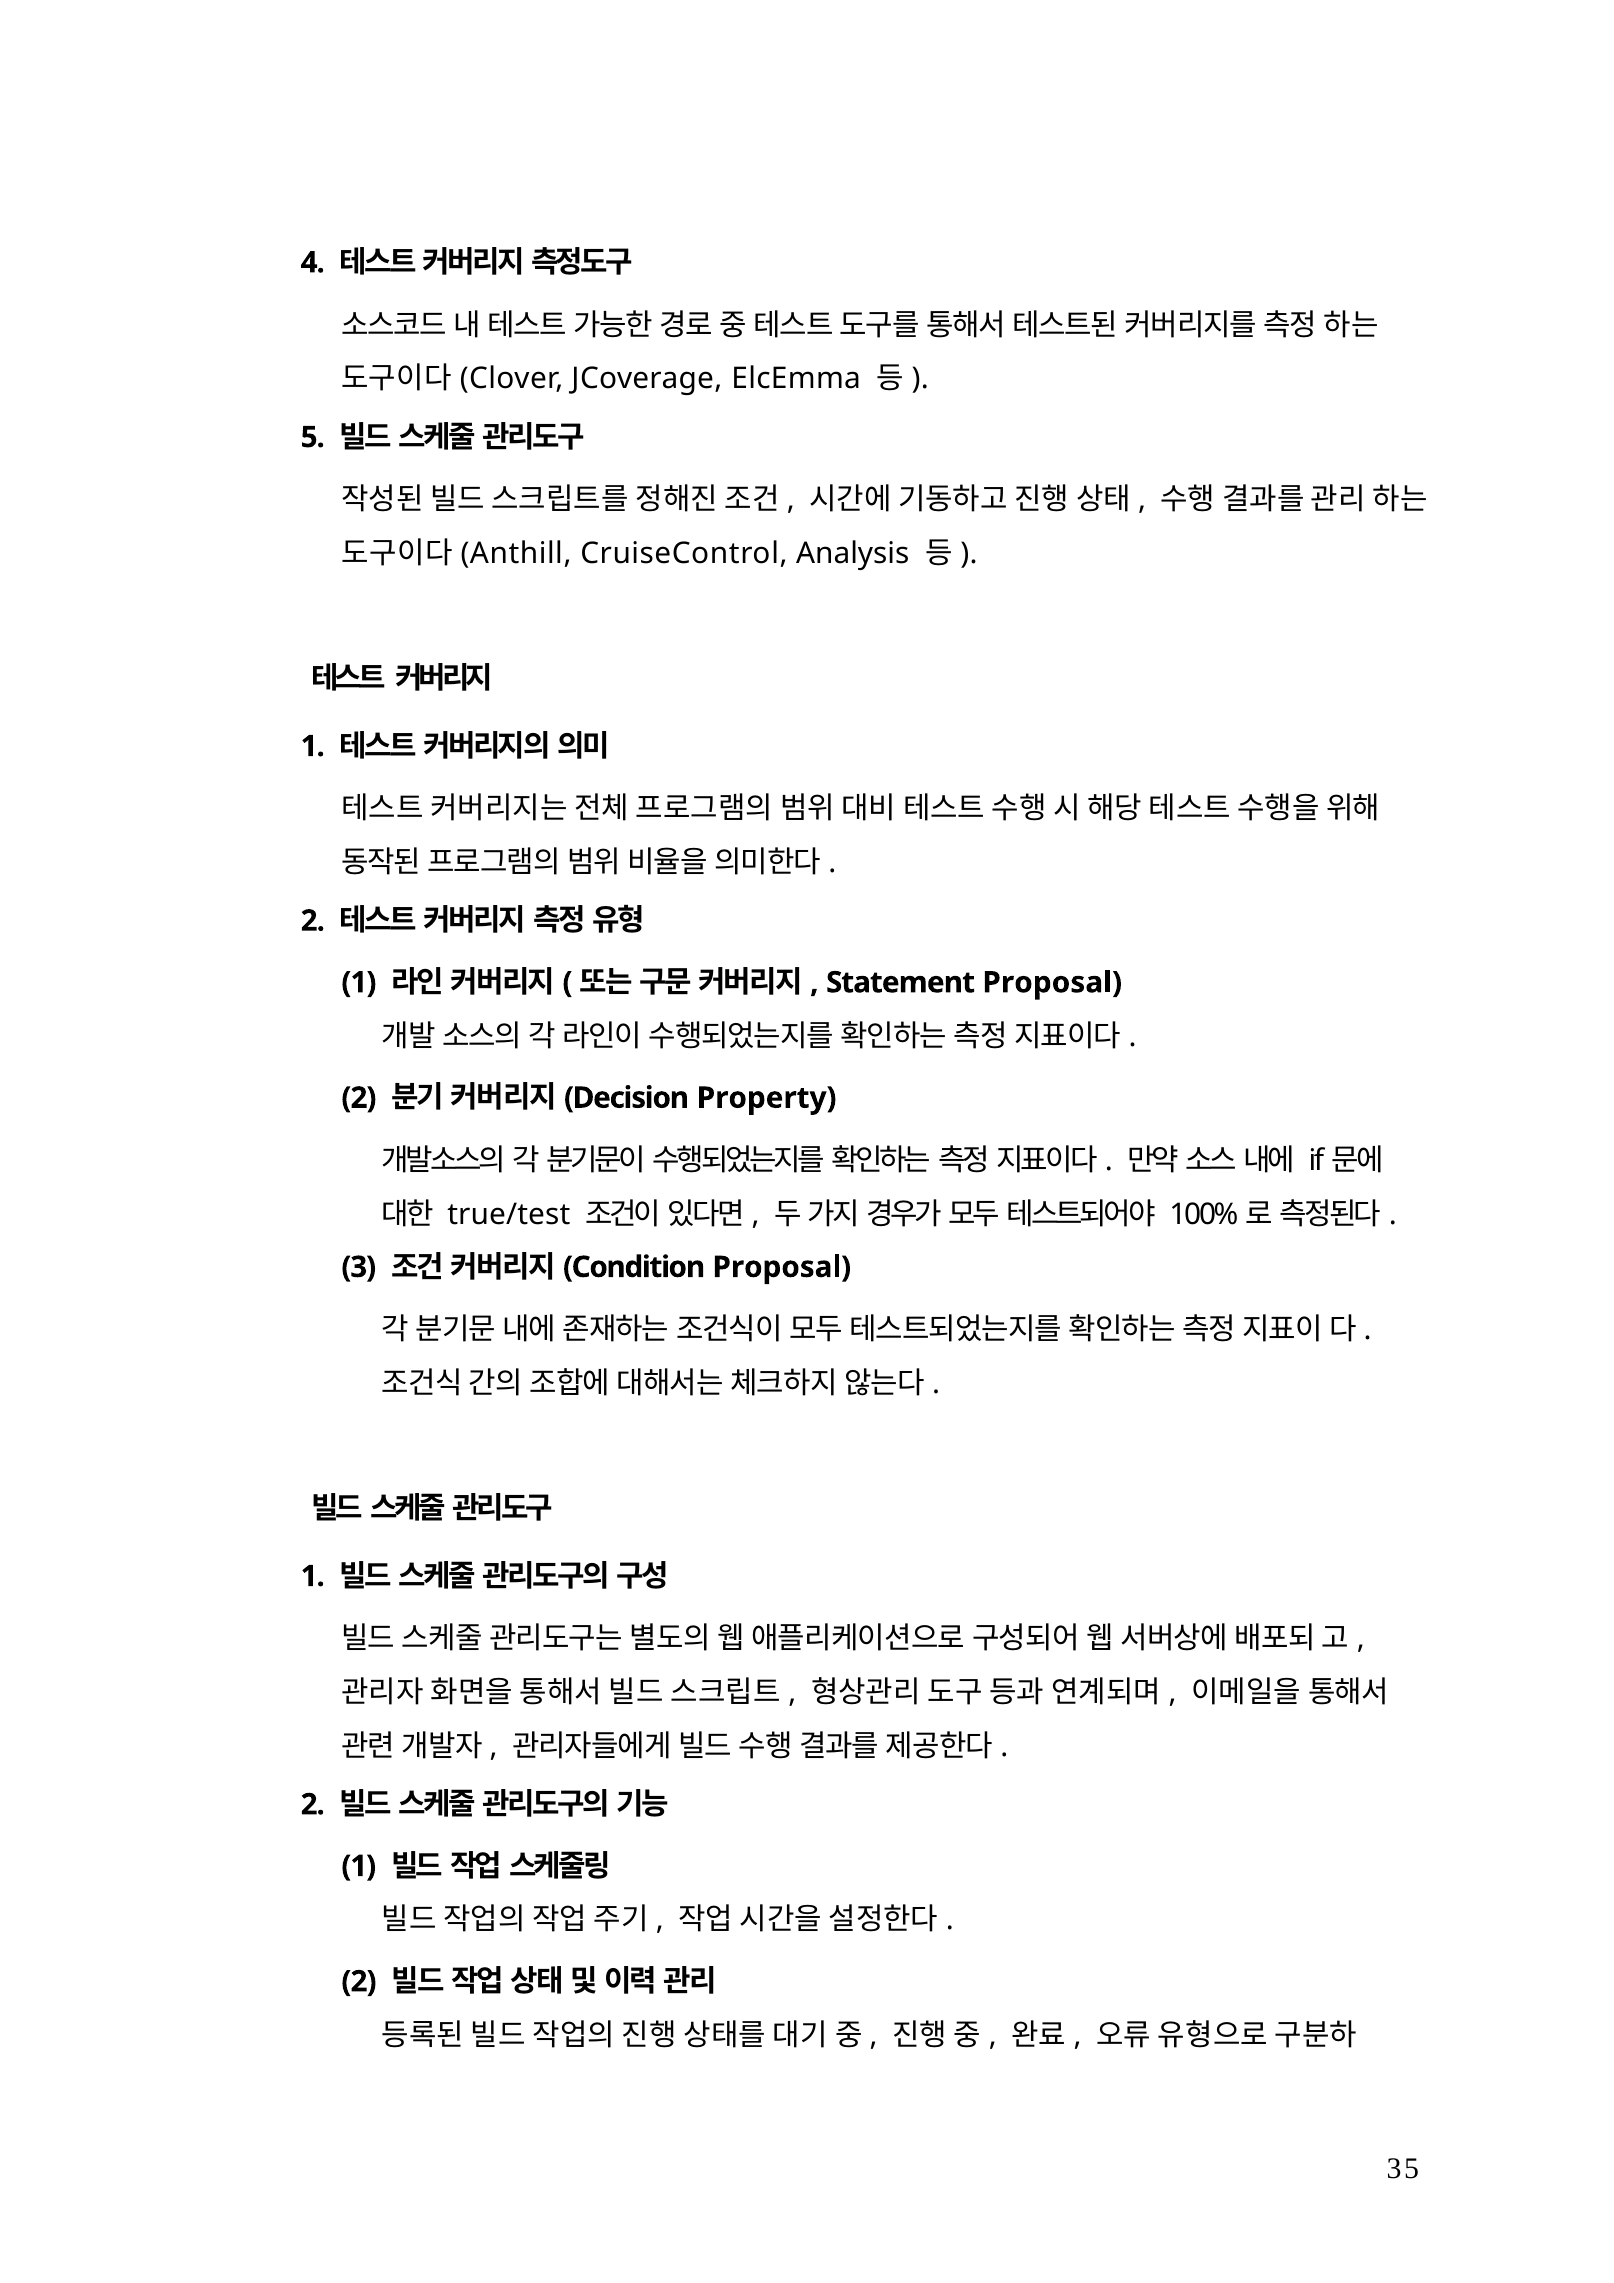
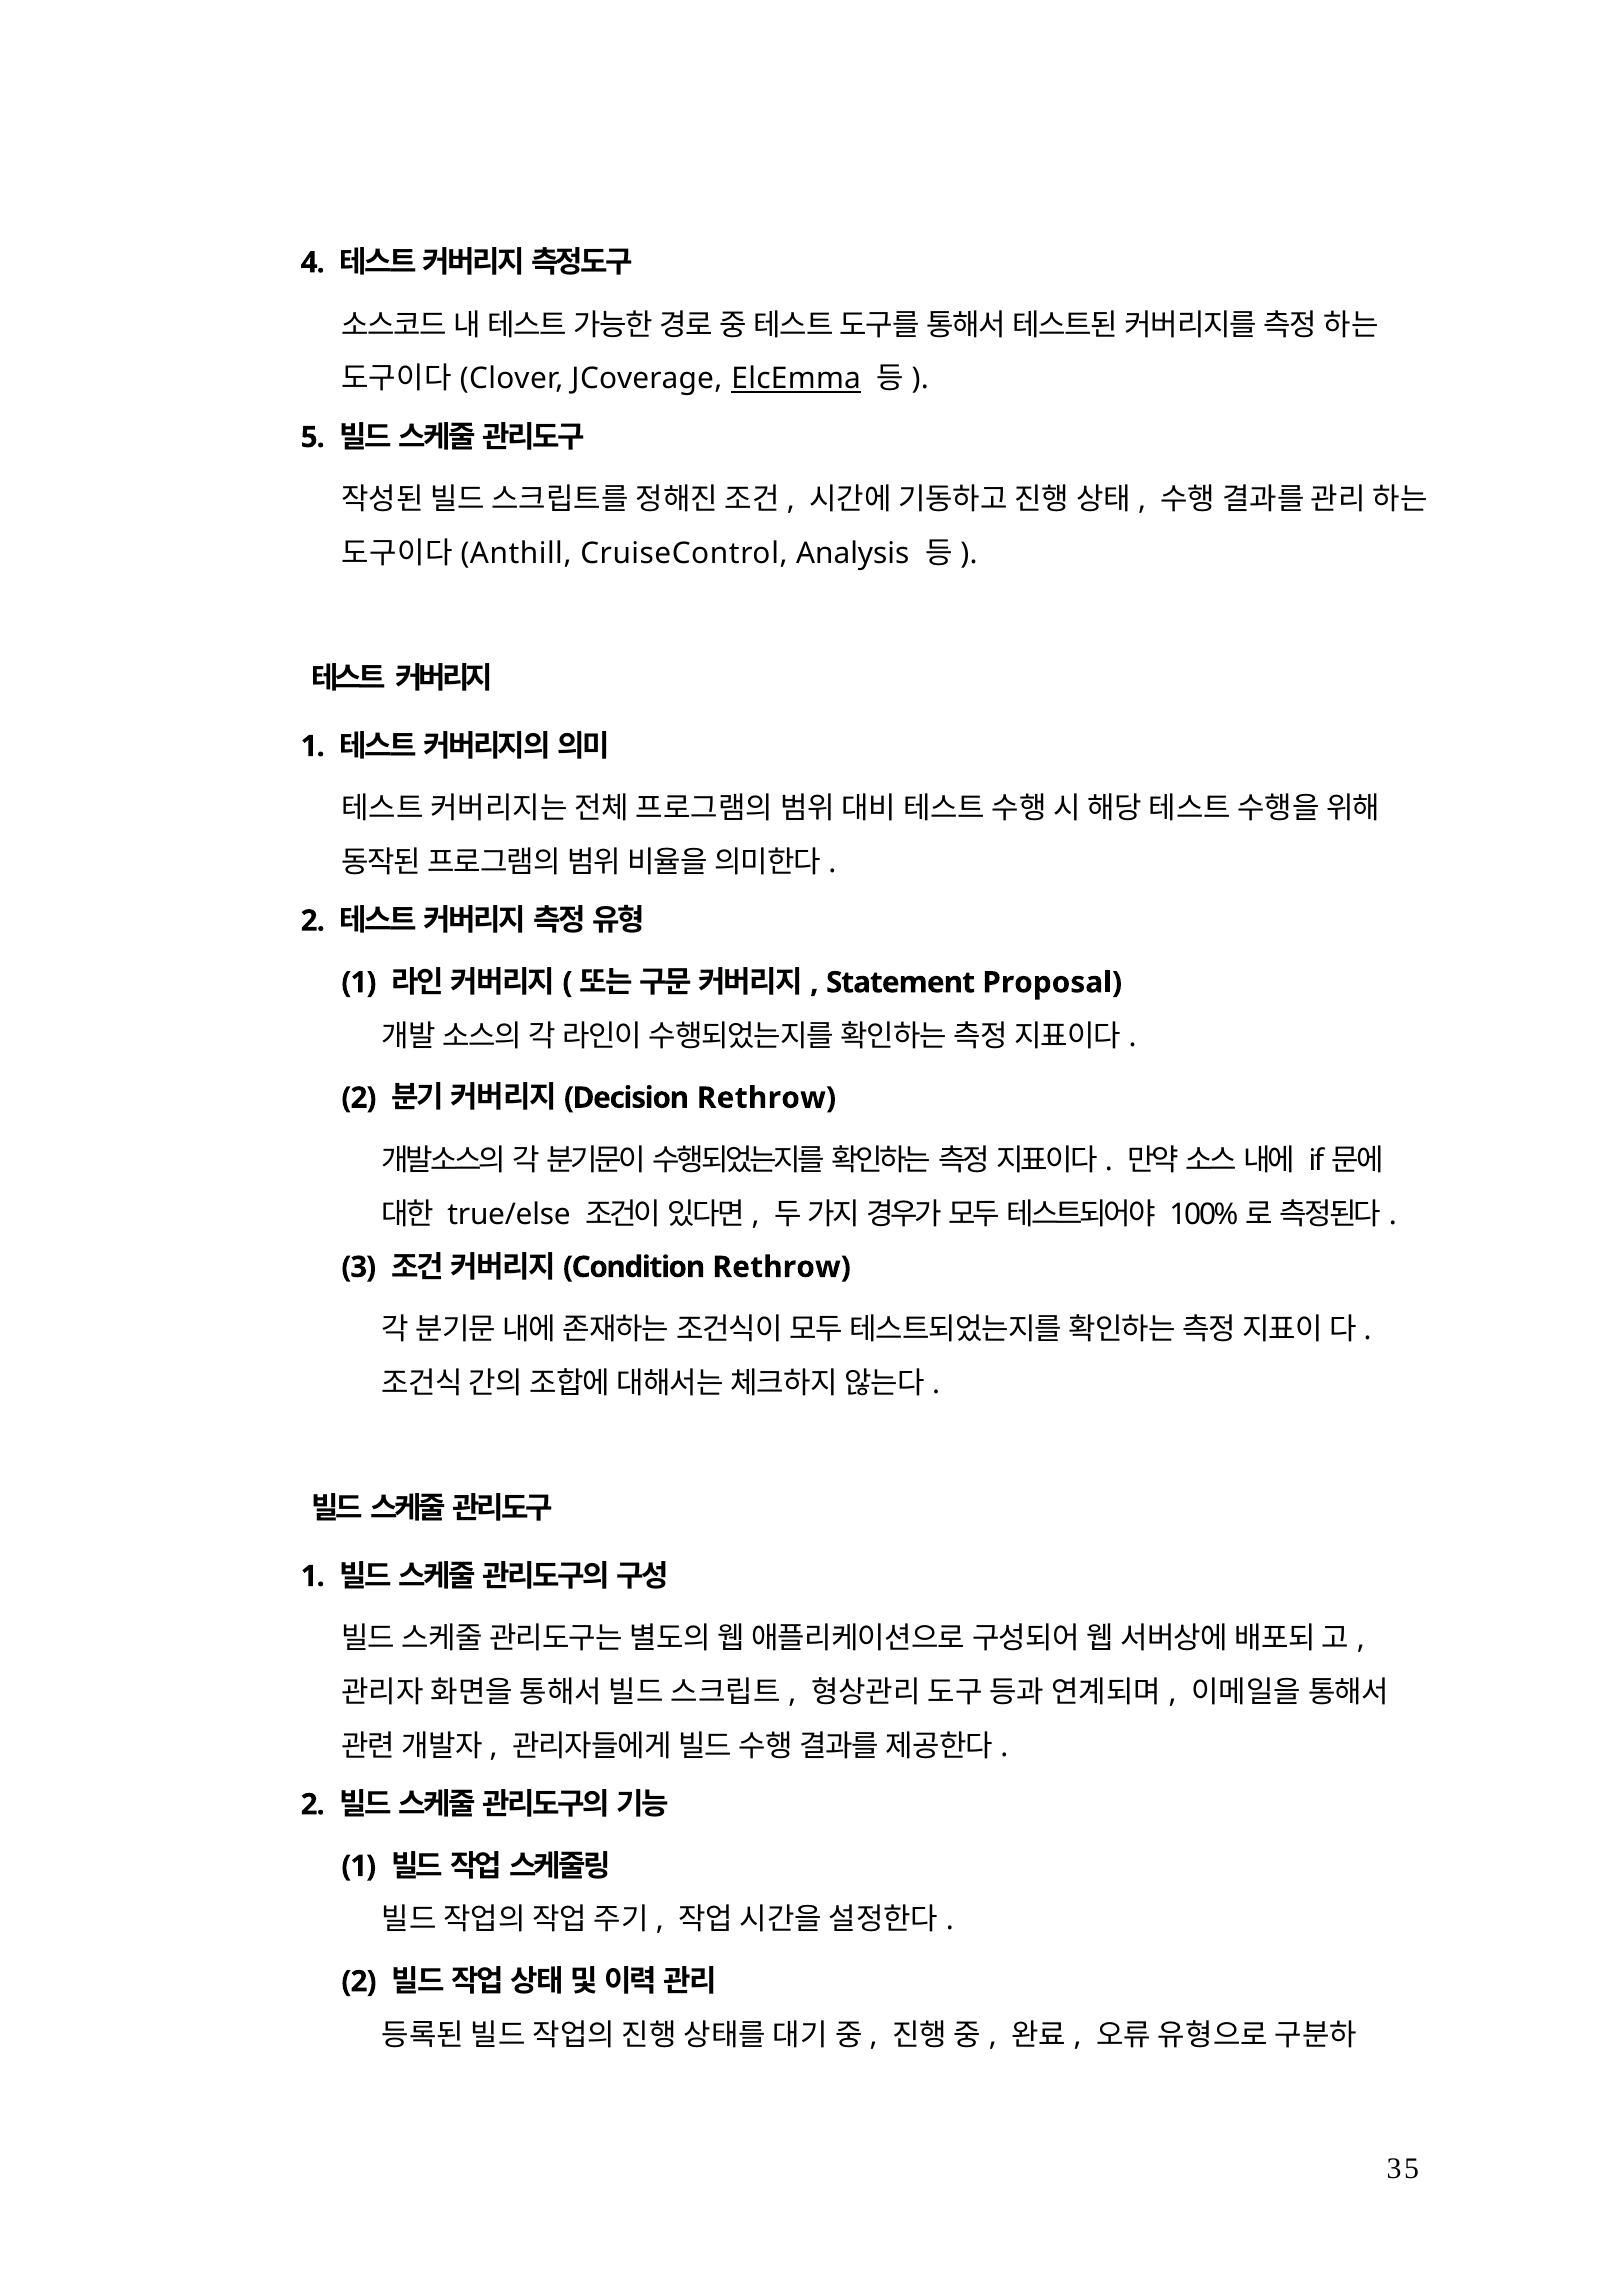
ElcEmma underline: none -> present (796, 379)
Property: Property -> Rethrow (766, 1098)
true/test: true/test -> true/else (509, 1214)
Proposal: Proposal -> Rethrow (782, 1267)
